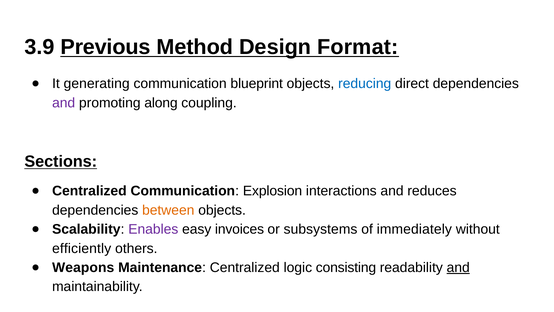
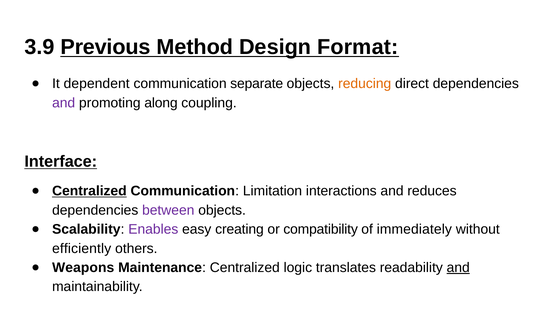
generating: generating -> dependent (97, 84)
blueprint: blueprint -> separate (257, 84)
reducing colour: blue -> orange (365, 84)
Sections: Sections -> Interface (61, 161)
Centralized underline: none -> present (89, 191)
Explosion: Explosion -> Limitation (272, 191)
between colour: orange -> purple (168, 210)
invoices: invoices -> creating (239, 229)
subsystems: subsystems -> compatibility (321, 229)
consisting: consisting -> translates (346, 267)
